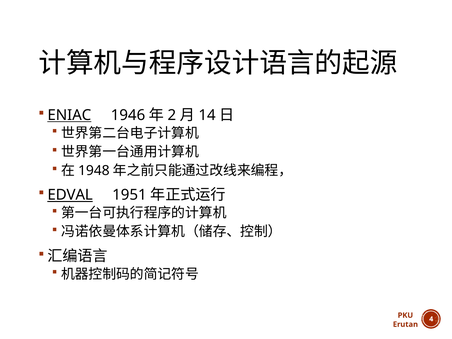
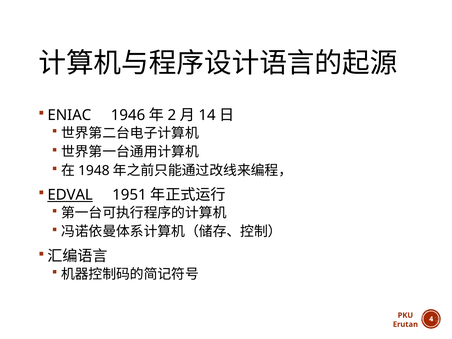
ENIAC underline: present -> none (69, 115)
